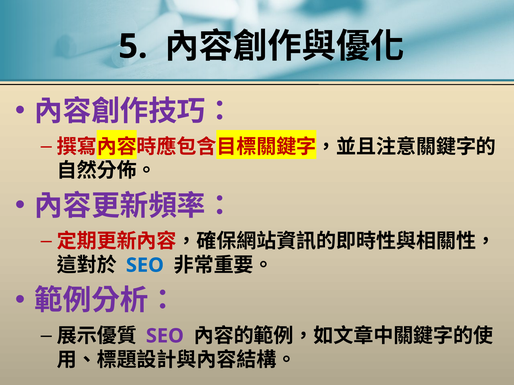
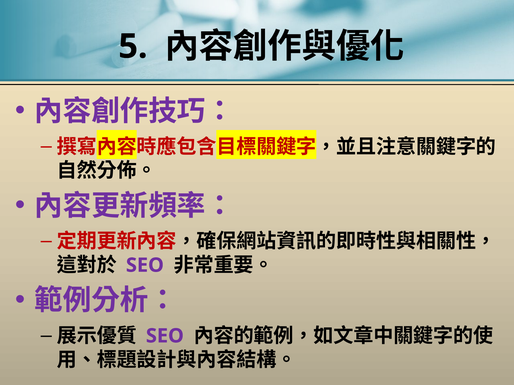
SEO colour: blue -> purple (145, 266)
